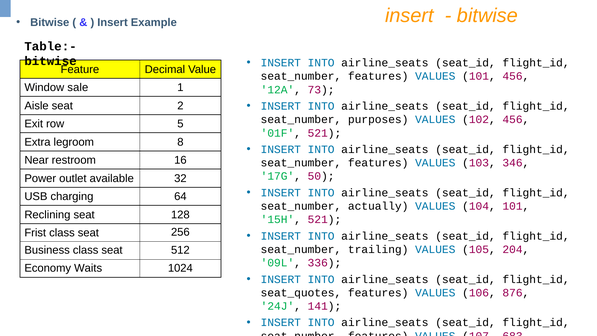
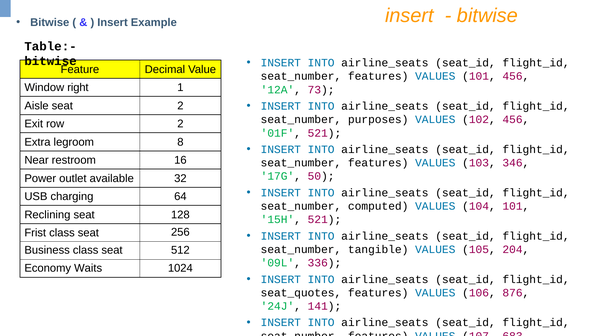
sale: sale -> right (78, 87)
row 5: 5 -> 2 (180, 124)
actually: actually -> computed (378, 206)
trailing: trailing -> tangible (378, 249)
